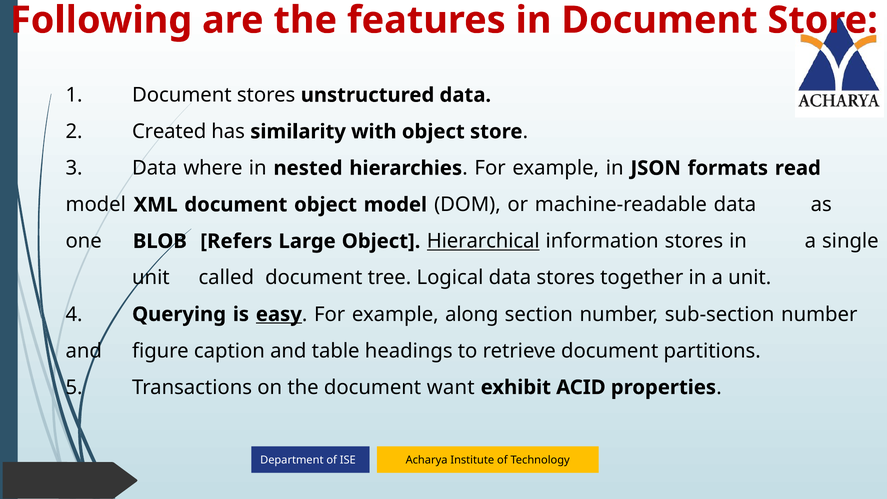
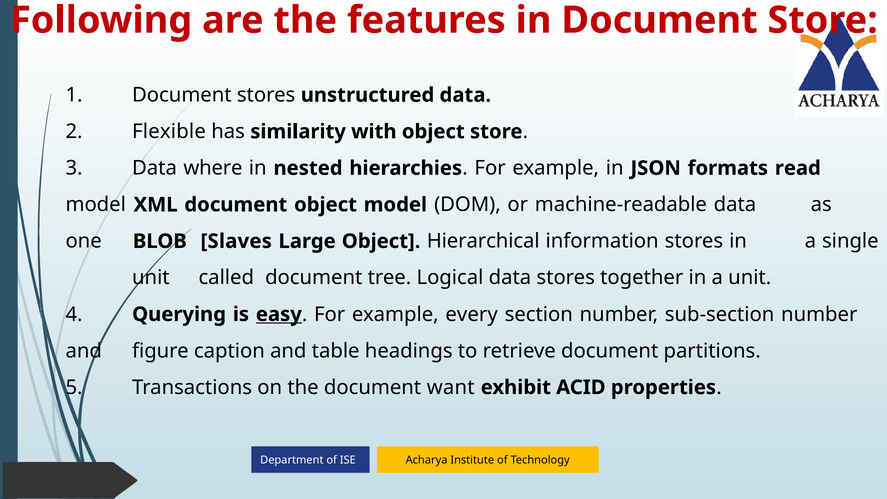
Created: Created -> Flexible (169, 132)
Refers: Refers -> Slaves (236, 241)
Hierarchical underline: present -> none (483, 241)
along: along -> every (472, 314)
